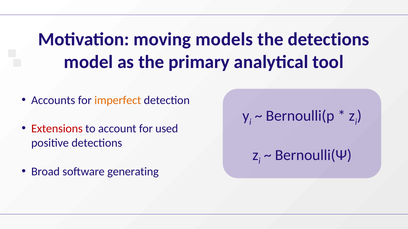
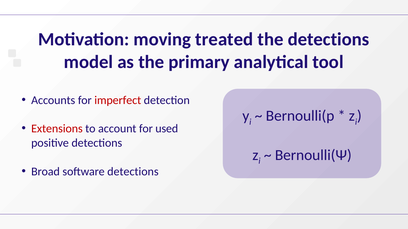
models: models -> treated (224, 40)
imperfect colour: orange -> red (118, 100)
software generating: generating -> detections (133, 172)
